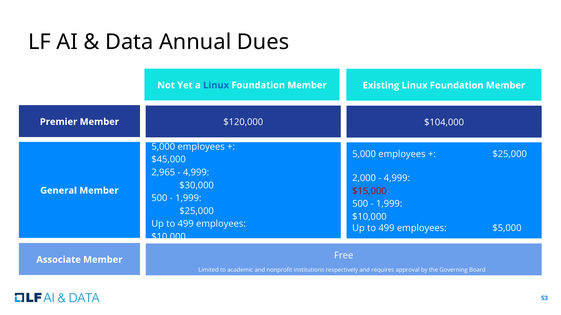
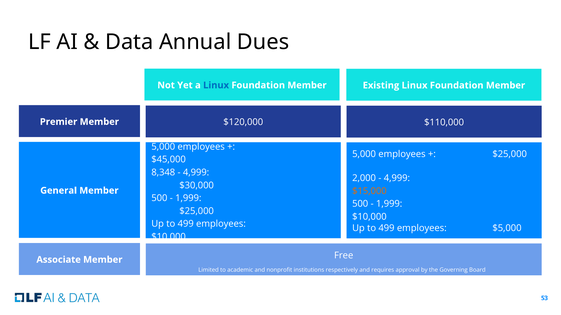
$104,000: $104,000 -> $110,000 (444, 122)
2,965: 2,965 -> 8,348 (163, 173)
$15,000 colour: red -> orange (369, 191)
